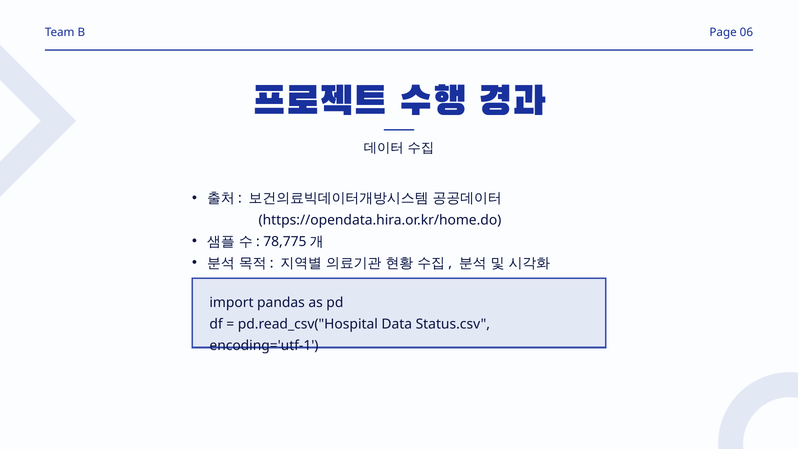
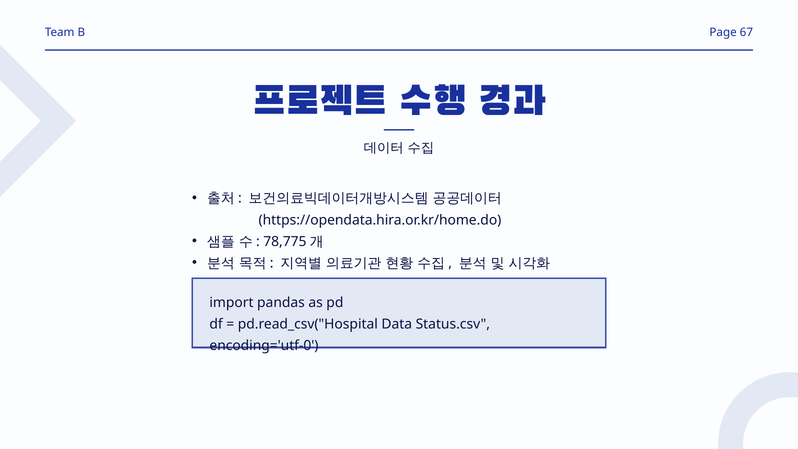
06: 06 -> 67 (746, 32)
encoding='utf-1: encoding='utf-1 -> encoding='utf-0 (264, 346)
